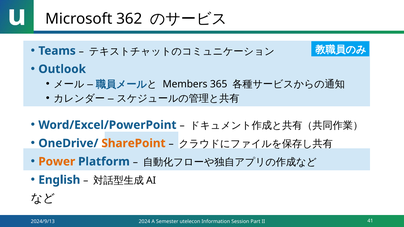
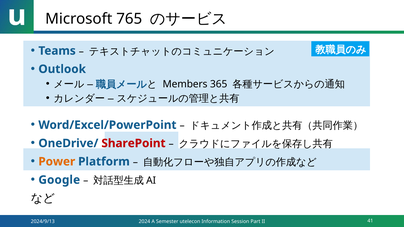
362: 362 -> 765 (129, 19)
SharePoint colour: orange -> red (133, 143)
English: English -> Google (59, 180)
